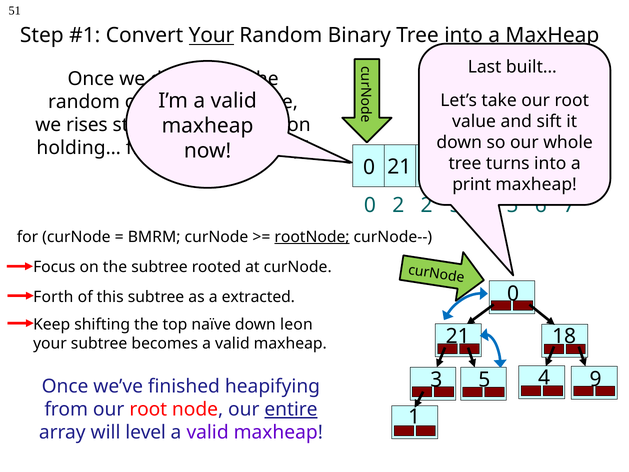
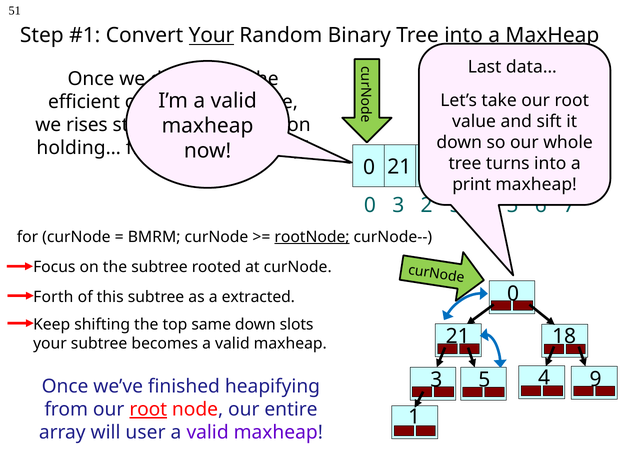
built…: built… -> data… (531, 67)
random: random -> efficient (84, 102)
0 2: 2 -> 3 (398, 205)
naïve: naïve -> same (211, 324)
leon: leon -> slots (297, 324)
root underline: none -> present (148, 409)
entire underline: present -> none (291, 409)
level: level -> user (146, 432)
